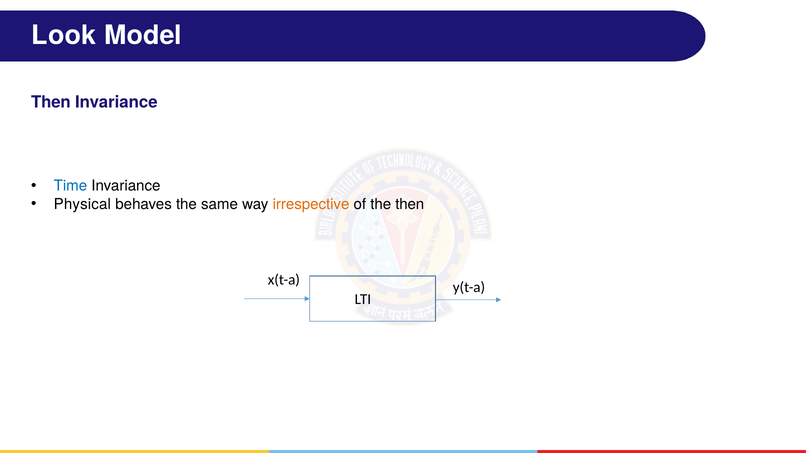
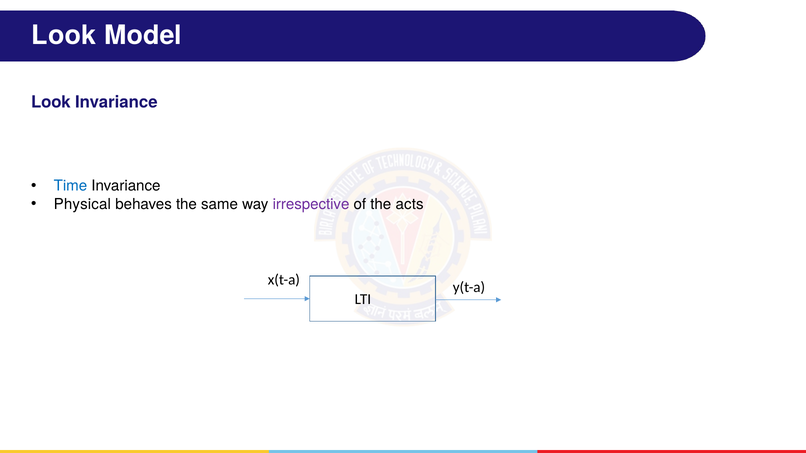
Then: Then -> Look (51, 102)
irrespective colour: orange -> purple (311, 204)
the then: then -> acts (410, 204)
